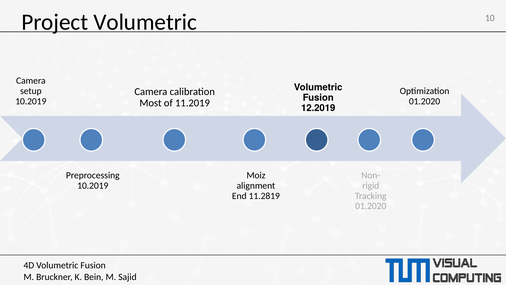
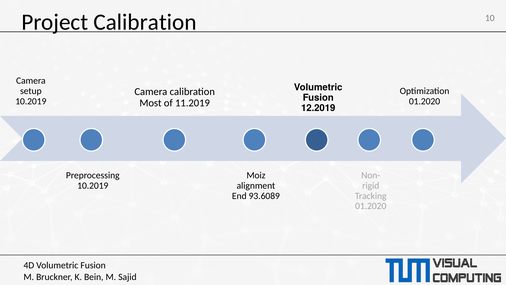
Project Volumetric: Volumetric -> Calibration (145, 22)
11.2819: 11.2819 -> 93.6089 (264, 196)
